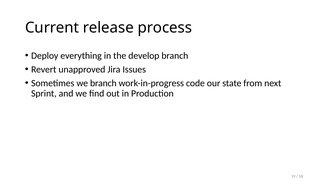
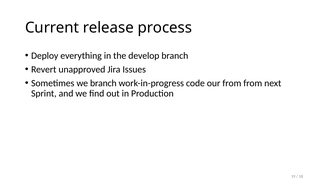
our state: state -> from (232, 83)
